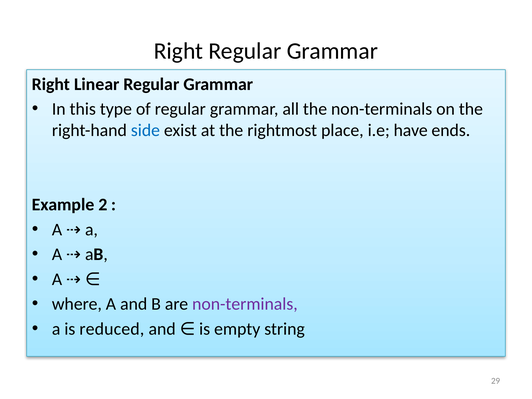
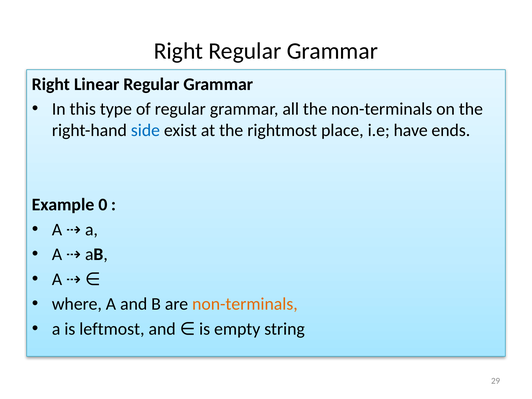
2: 2 -> 0 (103, 205)
non-terminals colour: purple -> orange (245, 304)
reduced: reduced -> leftmost (112, 329)
